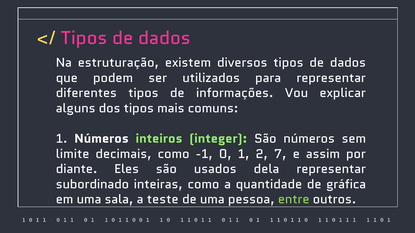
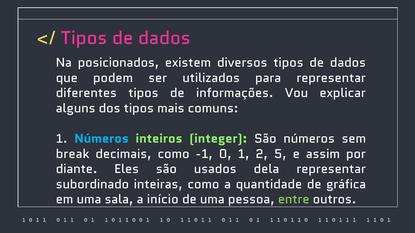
estruturação: estruturação -> posicionados (118, 63)
Números colour: white -> light blue (102, 139)
limite: limite -> break (73, 154)
7: 7 -> 5 (280, 154)
teste: teste -> início (163, 200)
